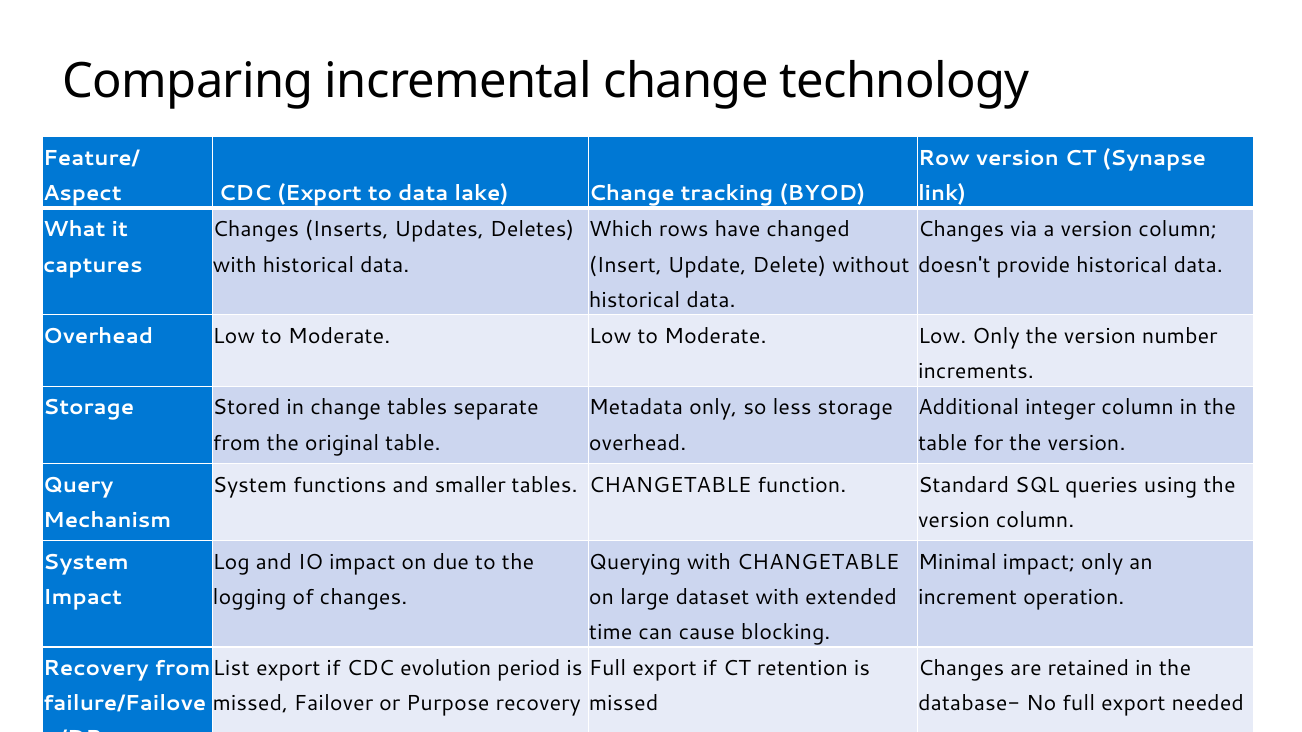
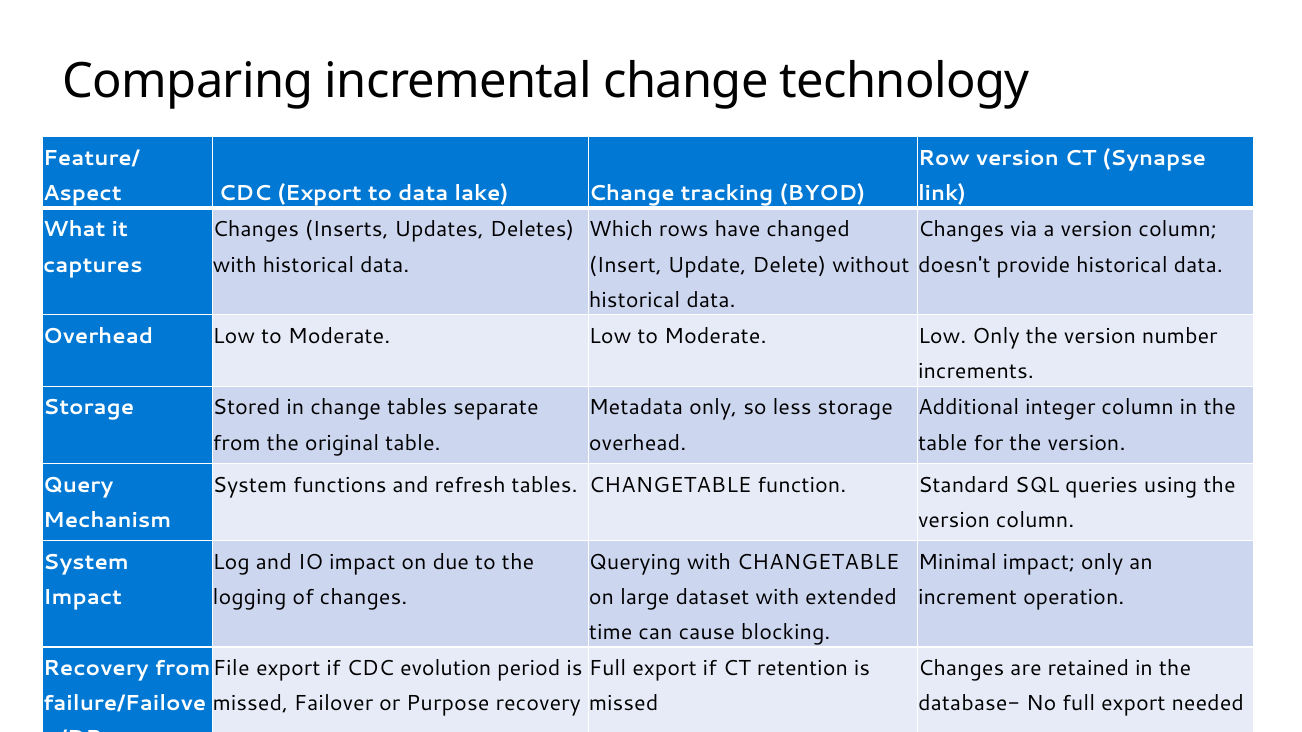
smaller: smaller -> refresh (470, 485)
List: List -> File (231, 669)
